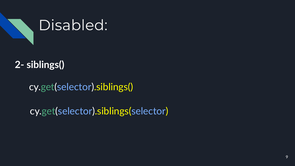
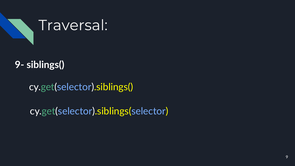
Disabled: Disabled -> Traversal (73, 25)
2-: 2- -> 9- (20, 65)
